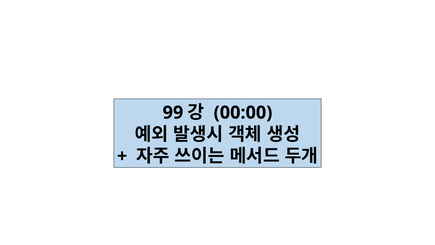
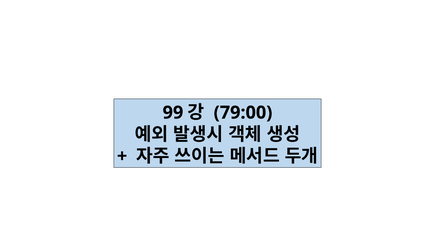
00:00: 00:00 -> 79:00 (243, 112)
